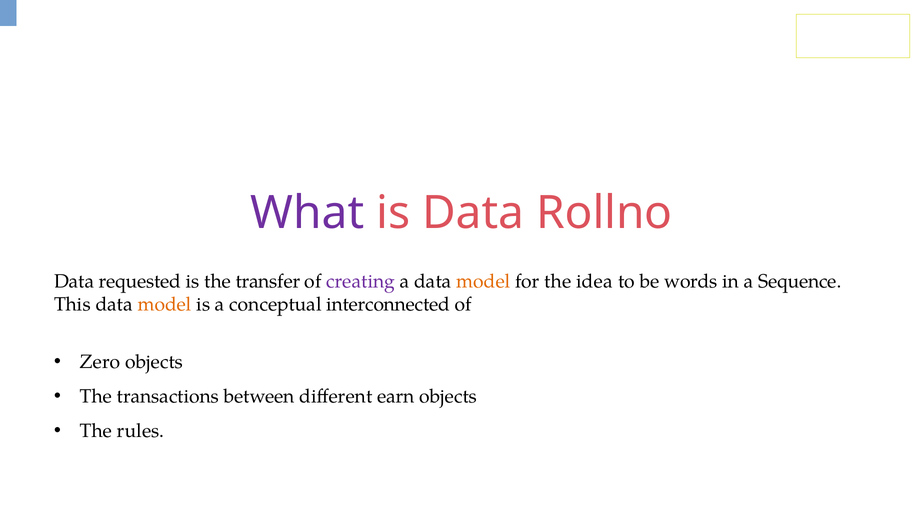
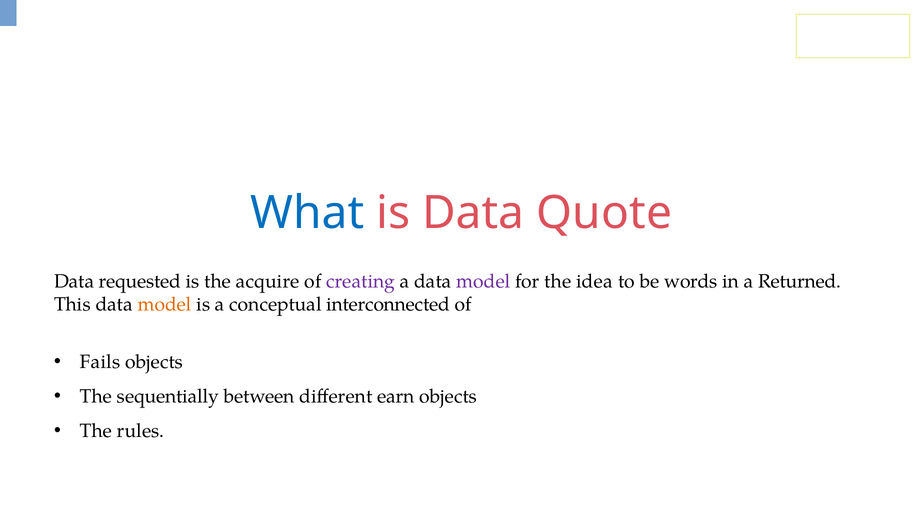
What colour: purple -> blue (307, 213)
Rollno: Rollno -> Quote (604, 213)
transfer: transfer -> acquire (268, 281)
model colour: orange -> purple (483, 281)
Sequence: Sequence -> Returned (800, 281)
Zero: Zero -> Fails (100, 362)
transactions: transactions -> sequentially (168, 397)
